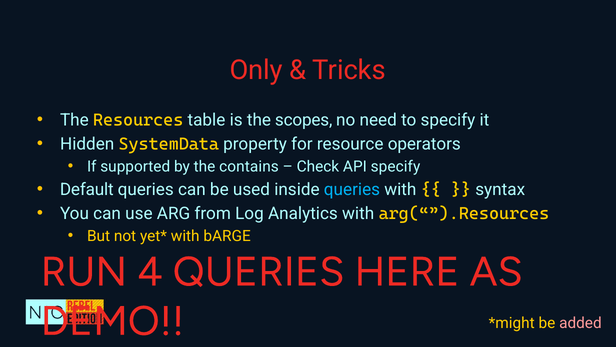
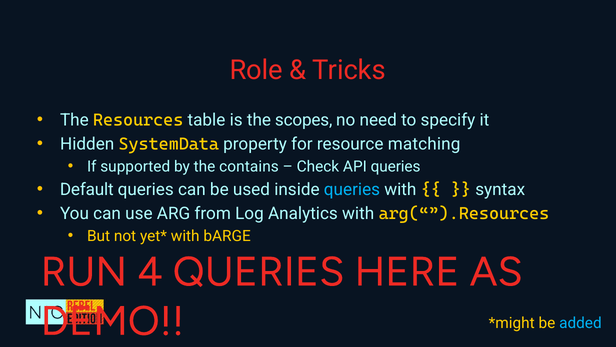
Only: Only -> Role (256, 70)
operators: operators -> matching (424, 144)
API specify: specify -> queries (396, 166)
added colour: pink -> light blue (580, 323)
